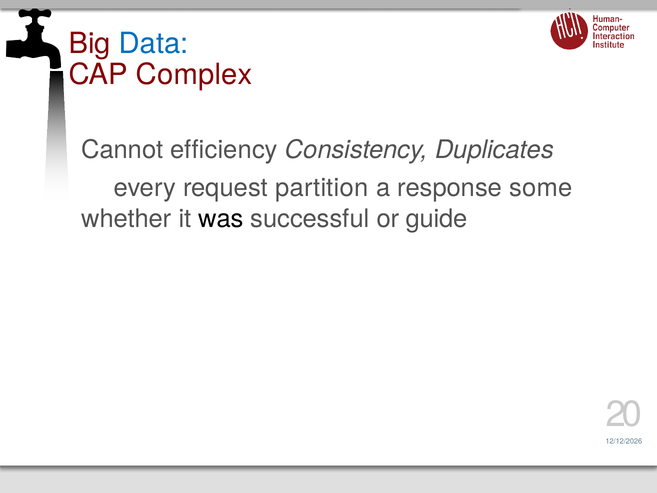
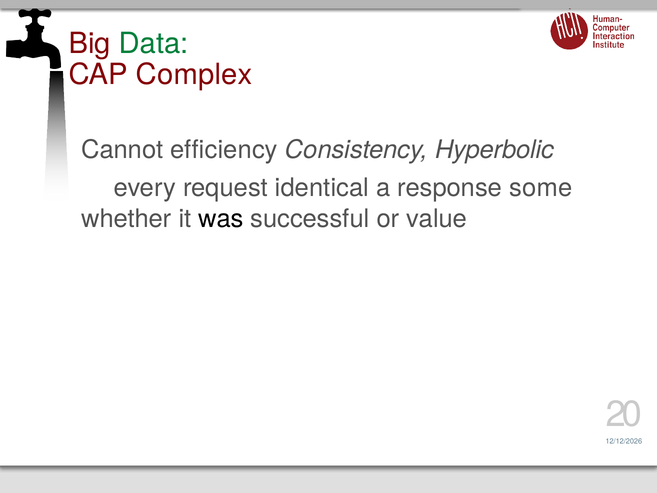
Data colour: blue -> green (154, 44)
Duplicates: Duplicates -> Hyperbolic (495, 150)
partition: partition -> identical (322, 188)
guide: guide -> value (437, 218)
